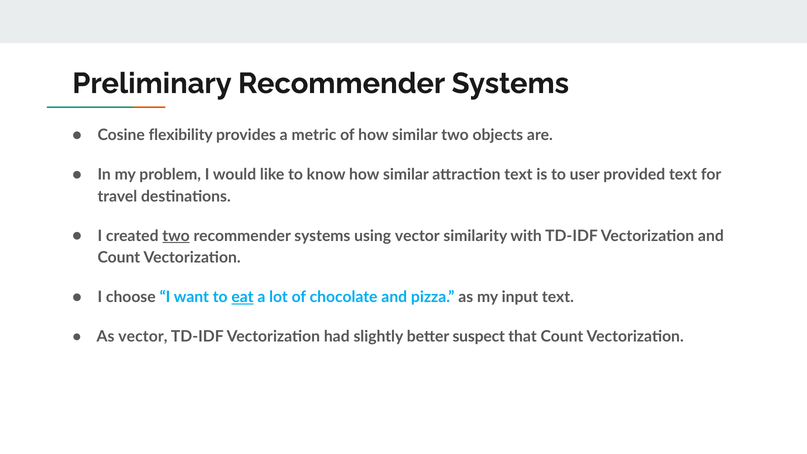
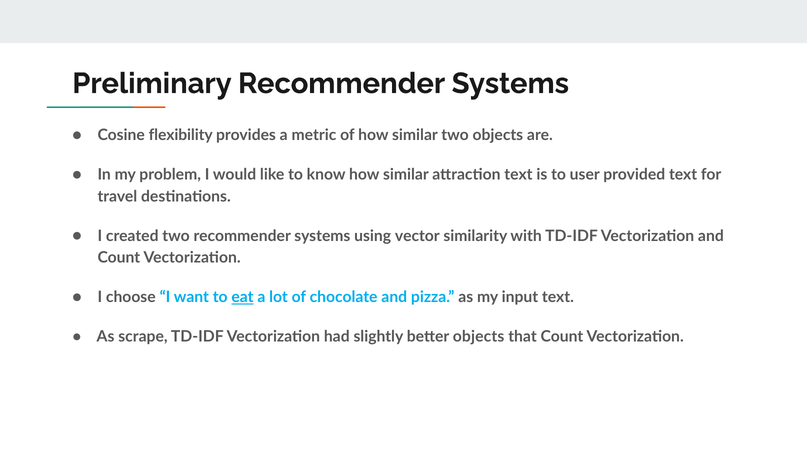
two underline: present -> none (176, 236)
As vector: vector -> scrape (143, 337)
better suspect: suspect -> objects (479, 337)
